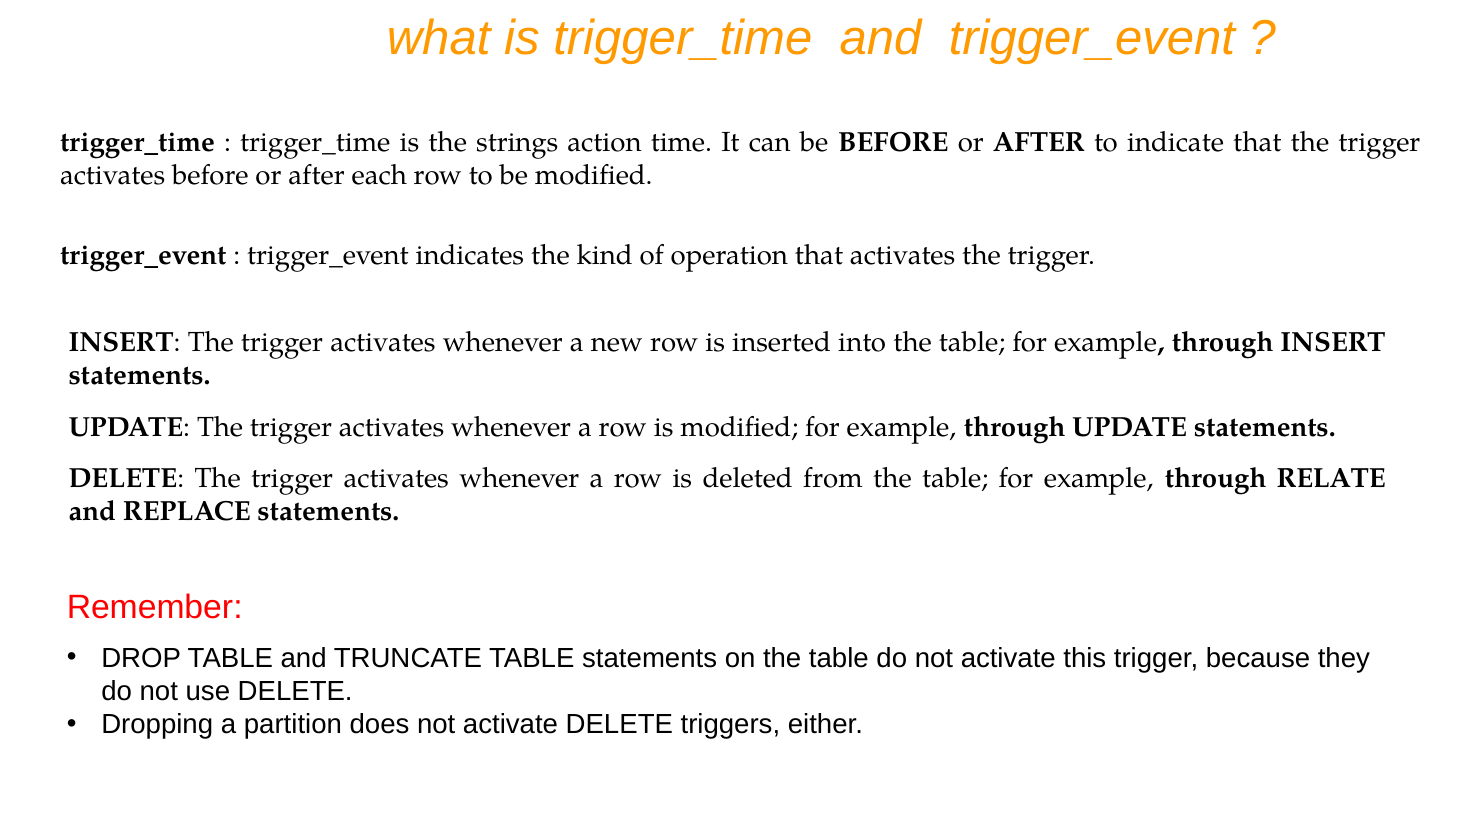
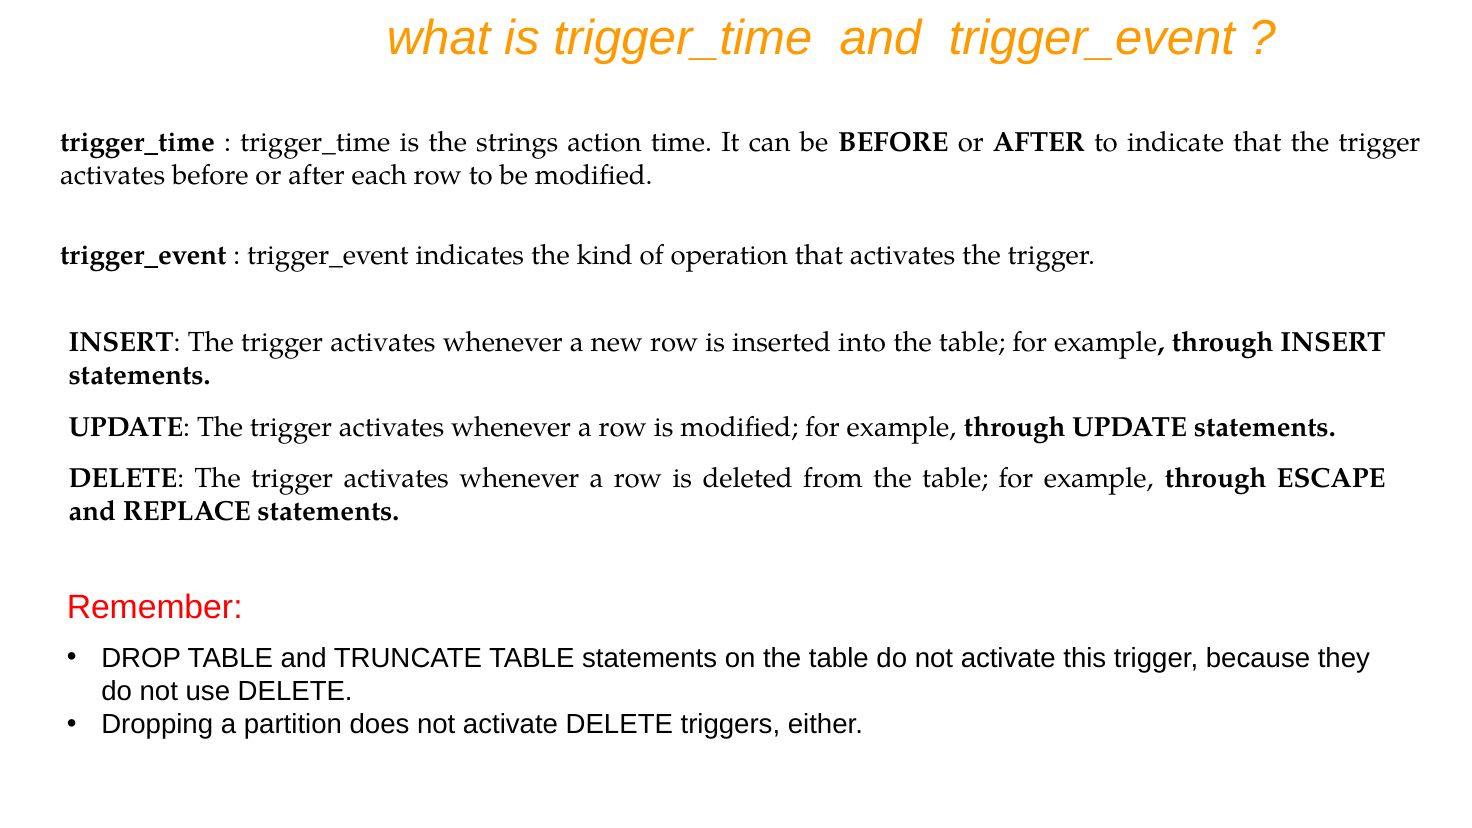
RELATE: RELATE -> ESCAPE (1331, 478)
